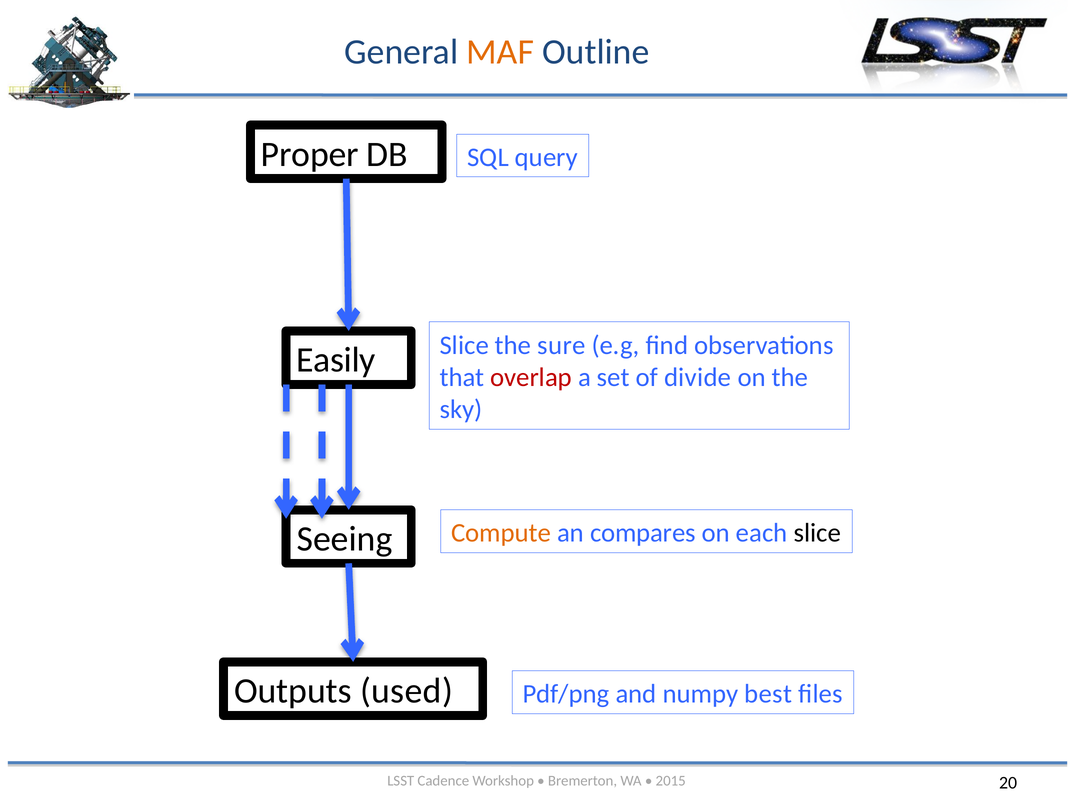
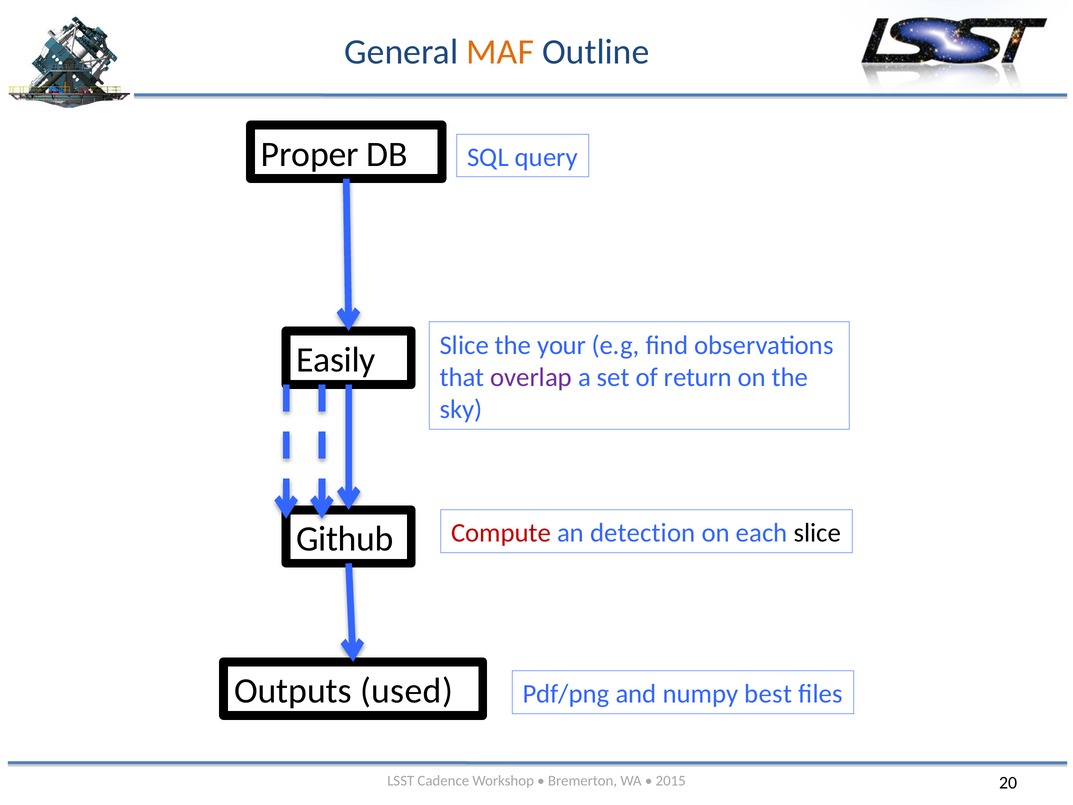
sure: sure -> your (562, 345)
overlap colour: red -> purple (531, 377)
divide: divide -> return (698, 377)
Compute colour: orange -> red (501, 533)
compares: compares -> detection (643, 533)
Seeing: Seeing -> Github (345, 539)
